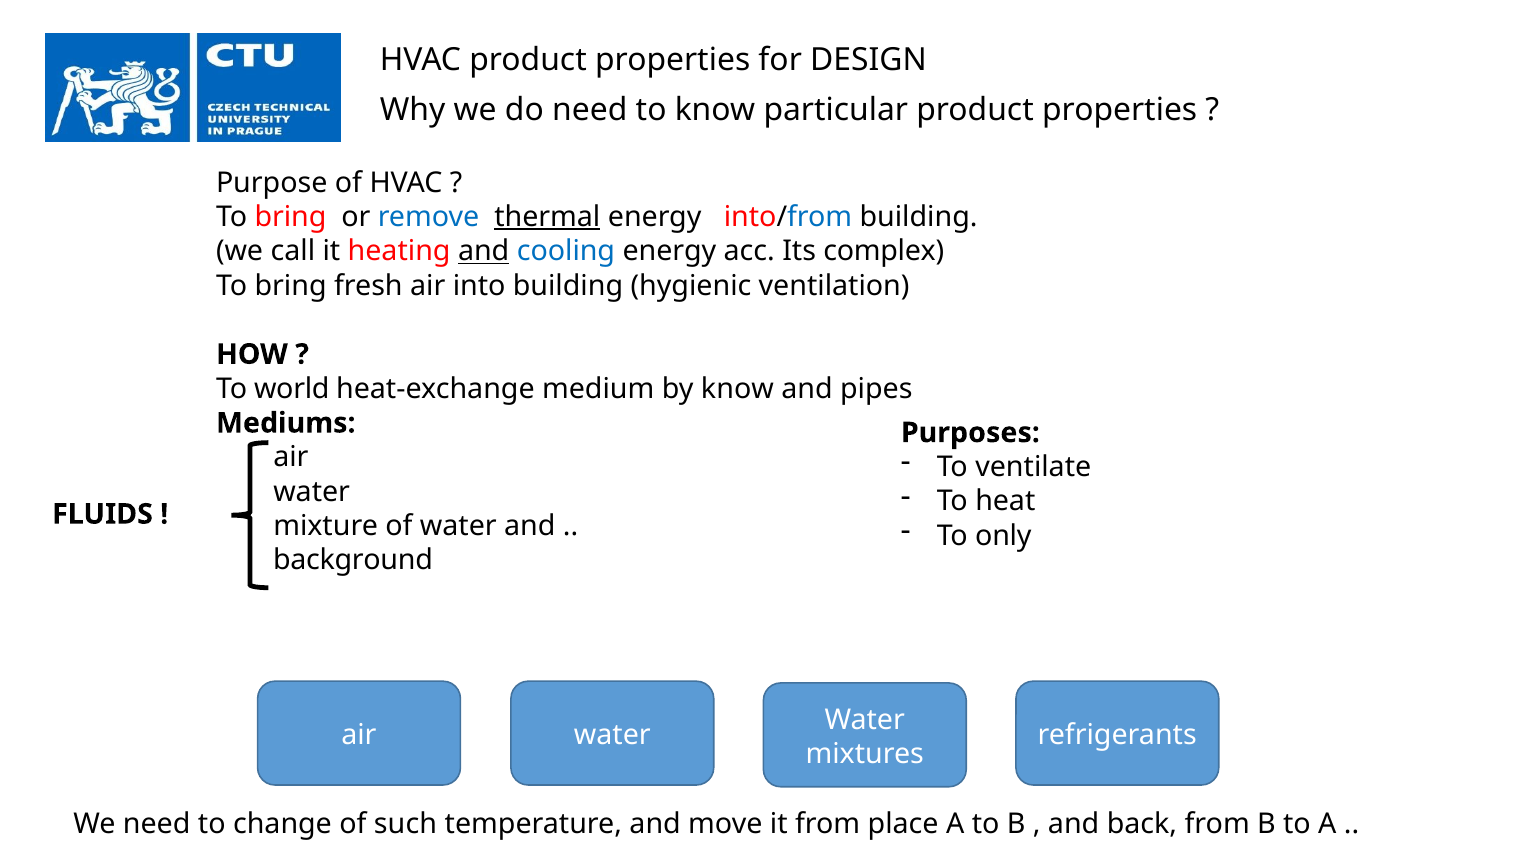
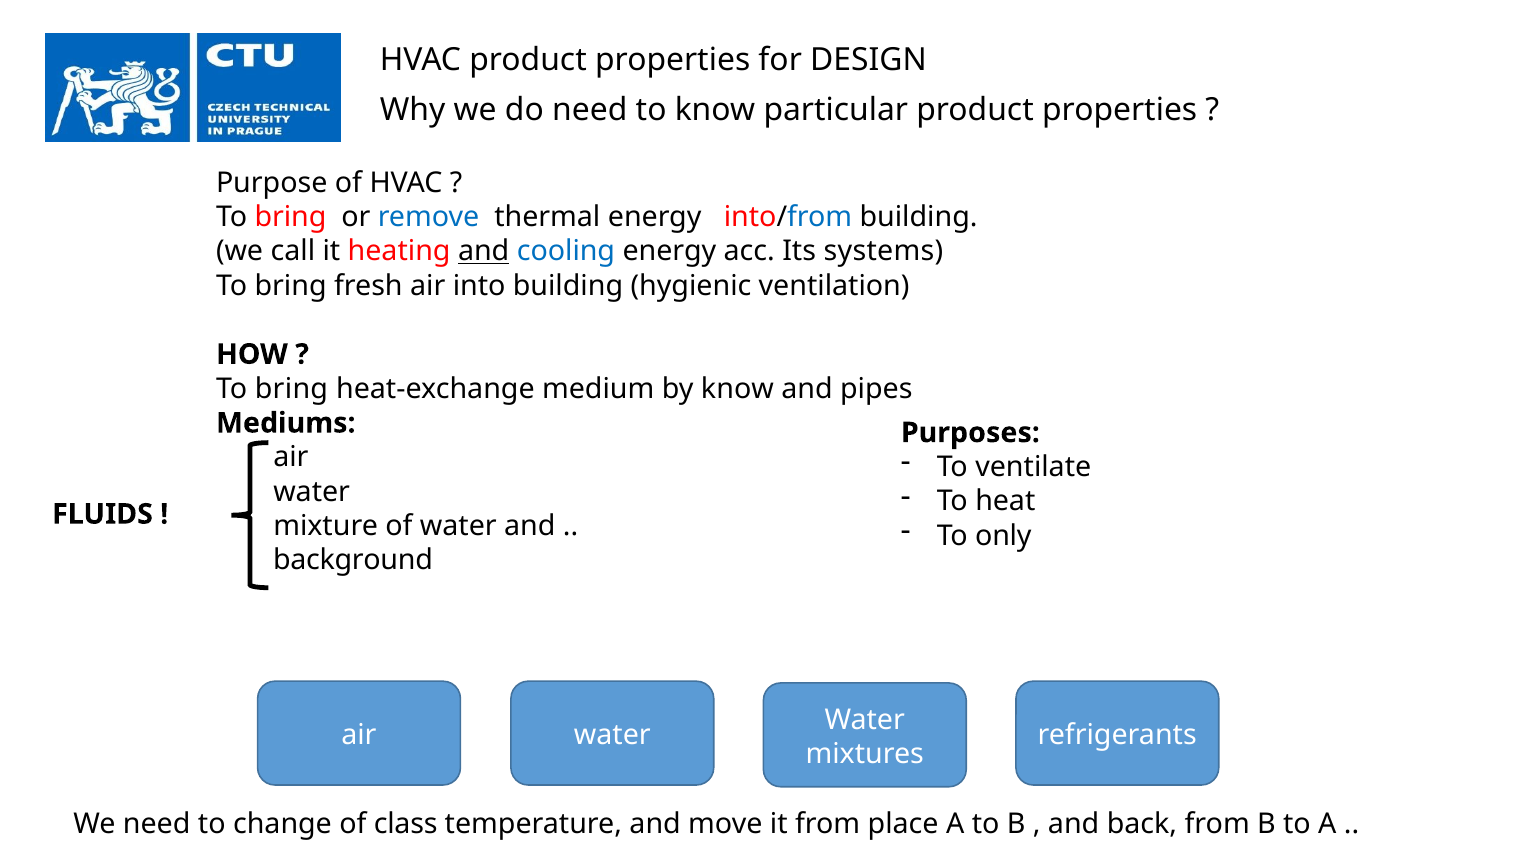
thermal underline: present -> none (547, 217)
complex: complex -> systems (883, 251)
world: world -> bring (291, 389)
such: such -> class (406, 824)
